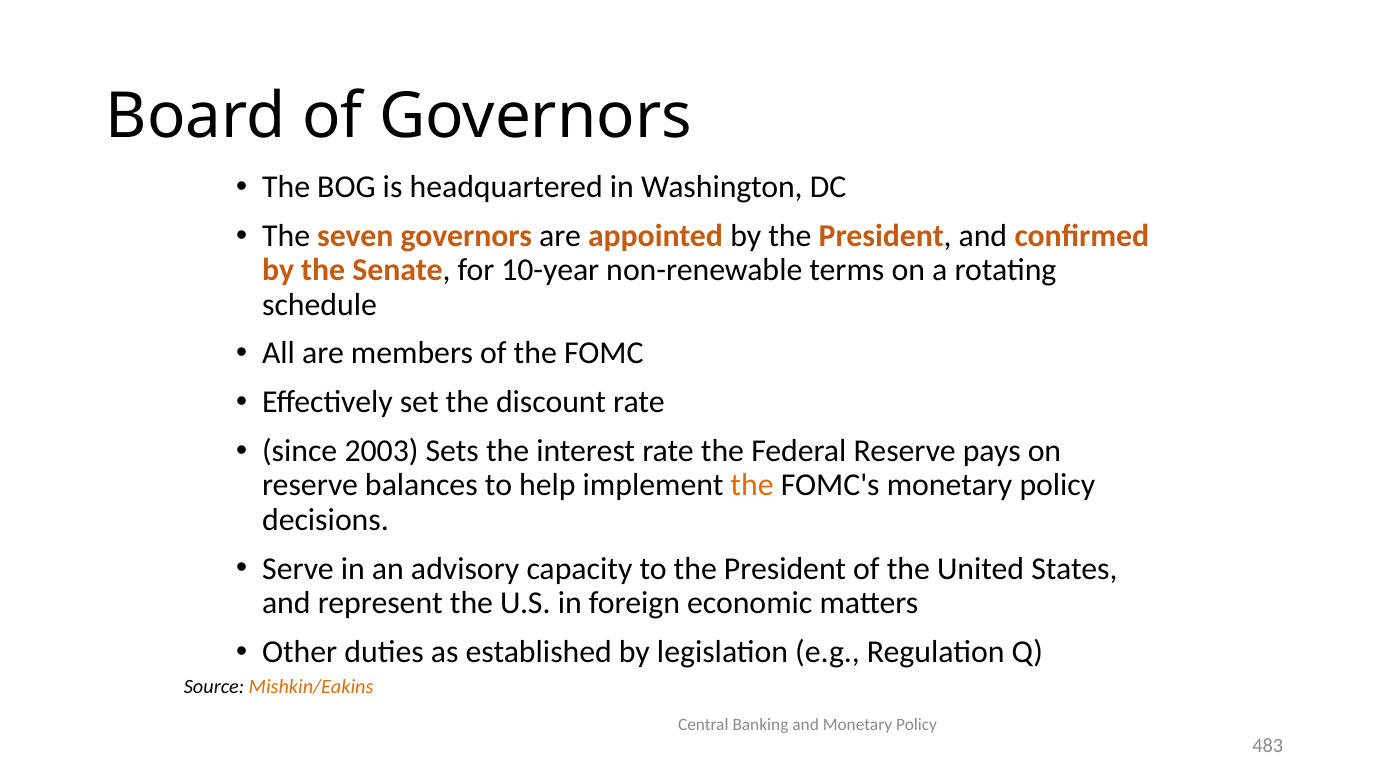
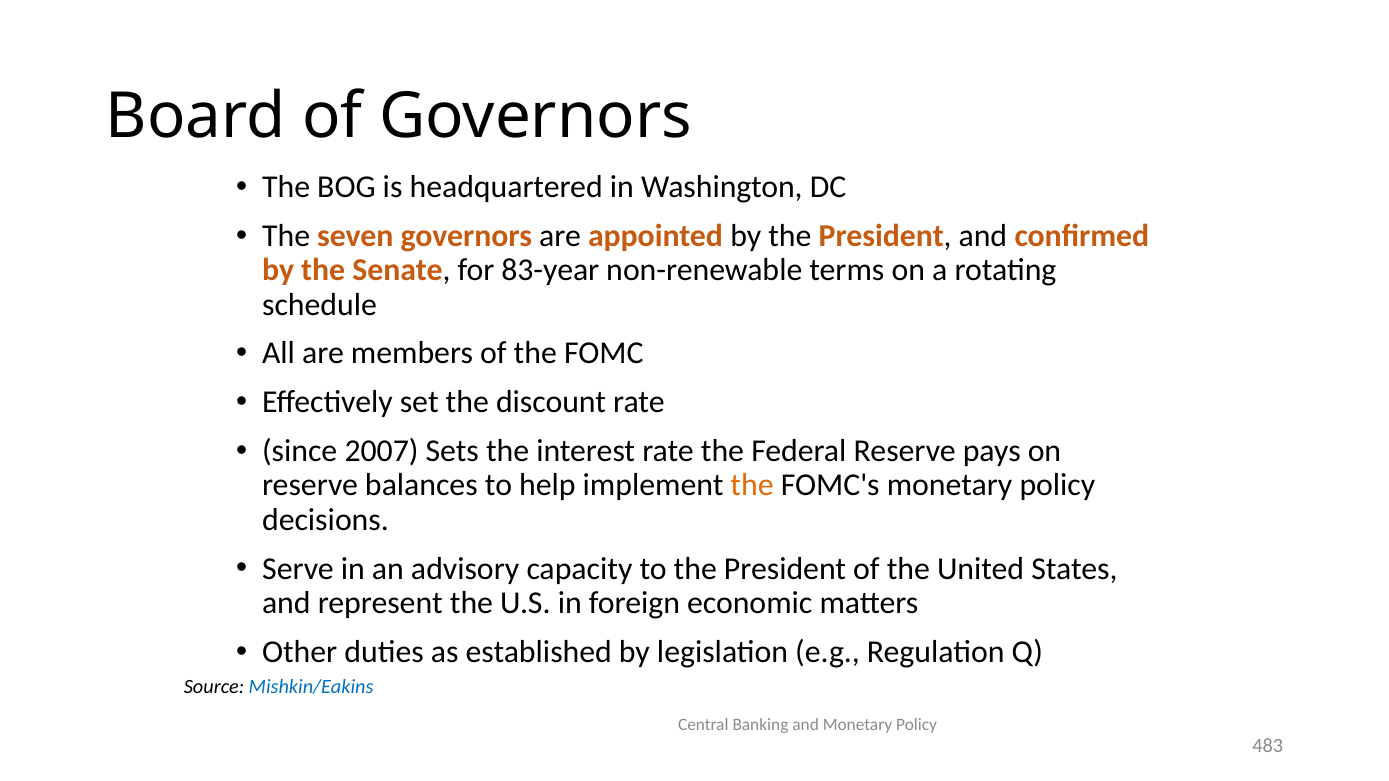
10-year: 10-year -> 83-year (550, 270)
2003: 2003 -> 2007 (382, 451)
Mishkin/Eakins colour: orange -> blue (311, 687)
